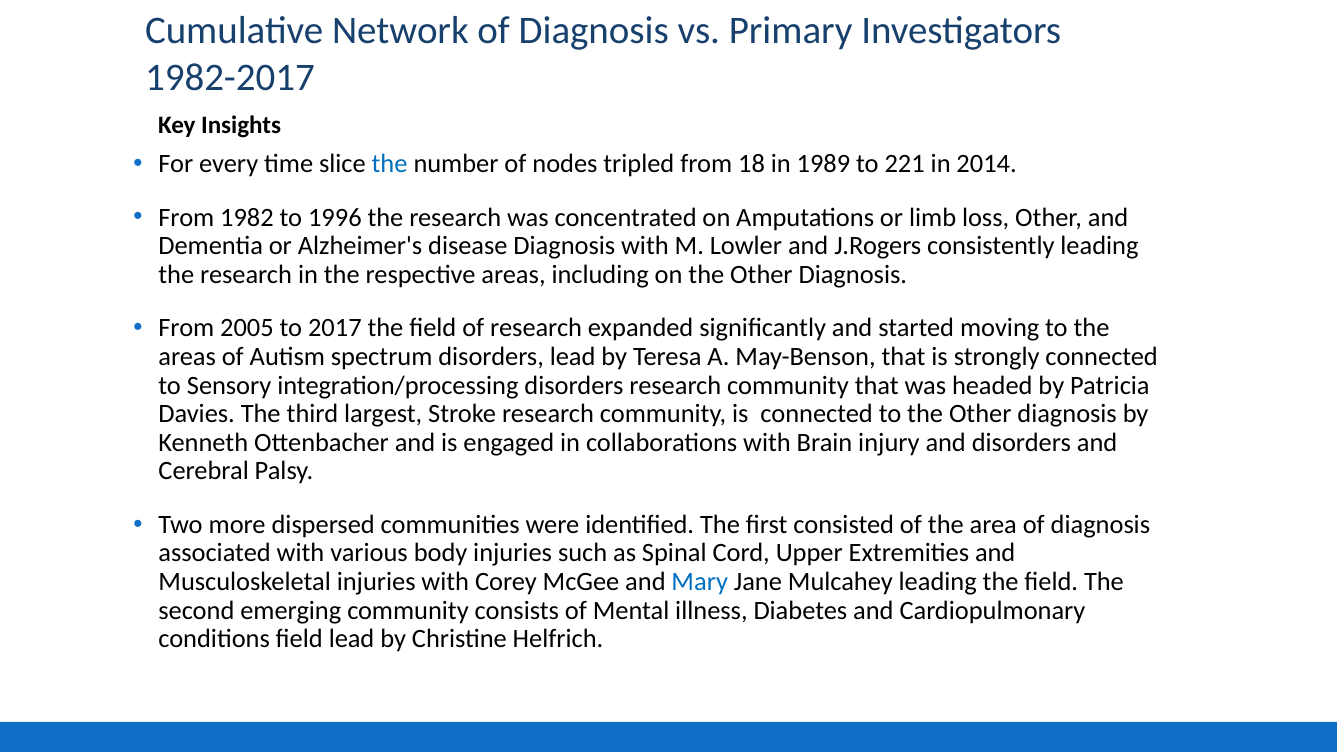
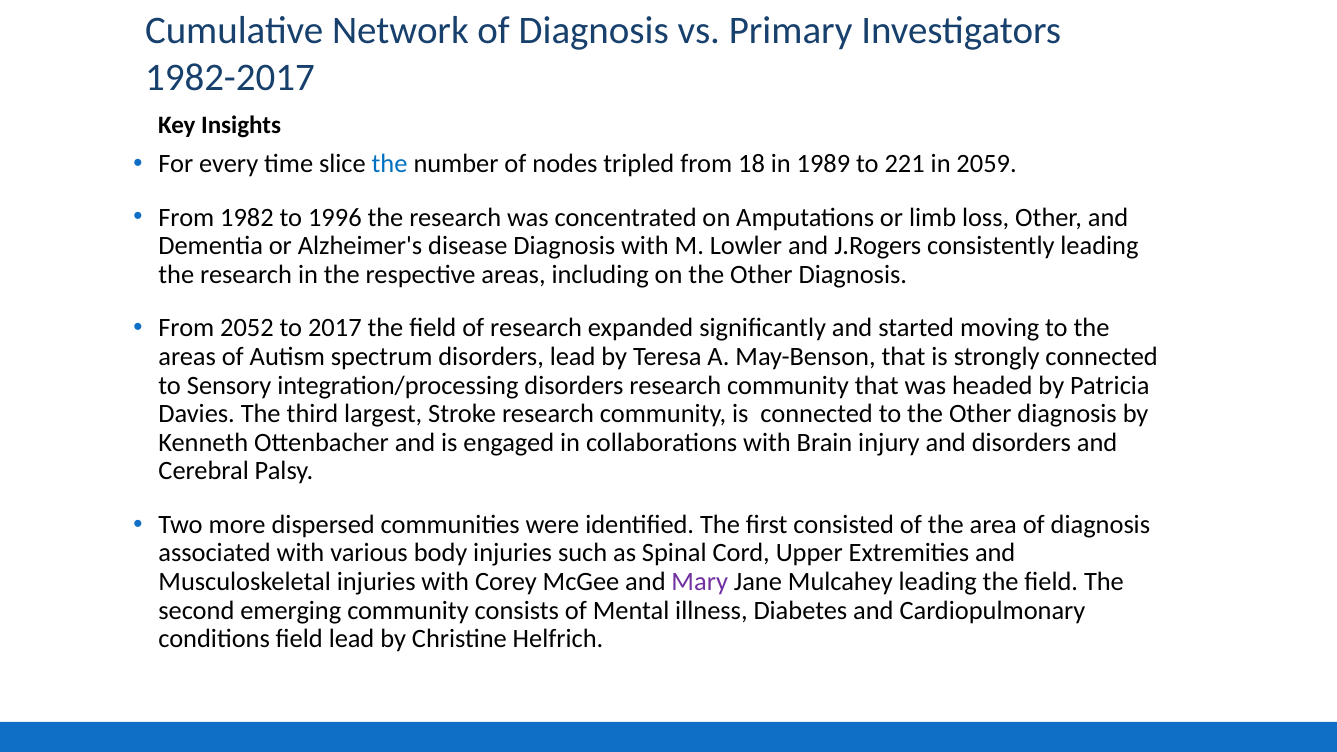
2014: 2014 -> 2059 (987, 164)
2005: 2005 -> 2052 (247, 328)
Mary colour: blue -> purple (700, 582)
